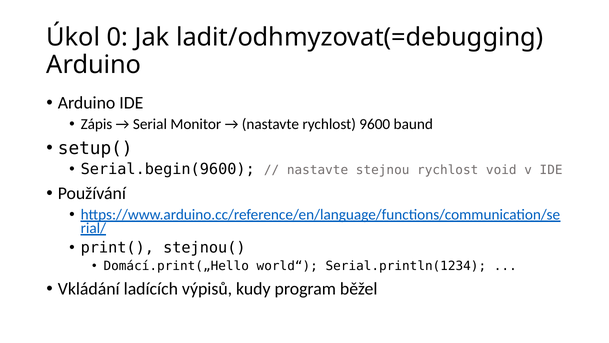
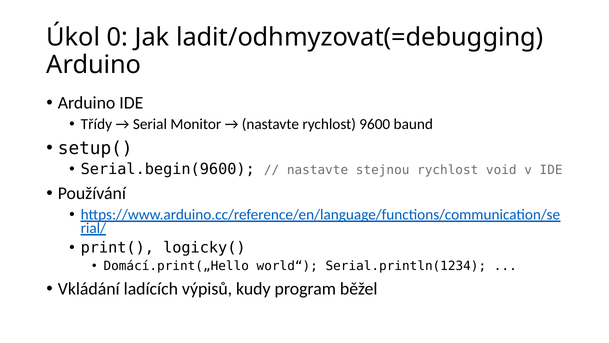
Zápis: Zápis -> Třídy (96, 124)
stejnou(: stejnou( -> logicky( (204, 247)
